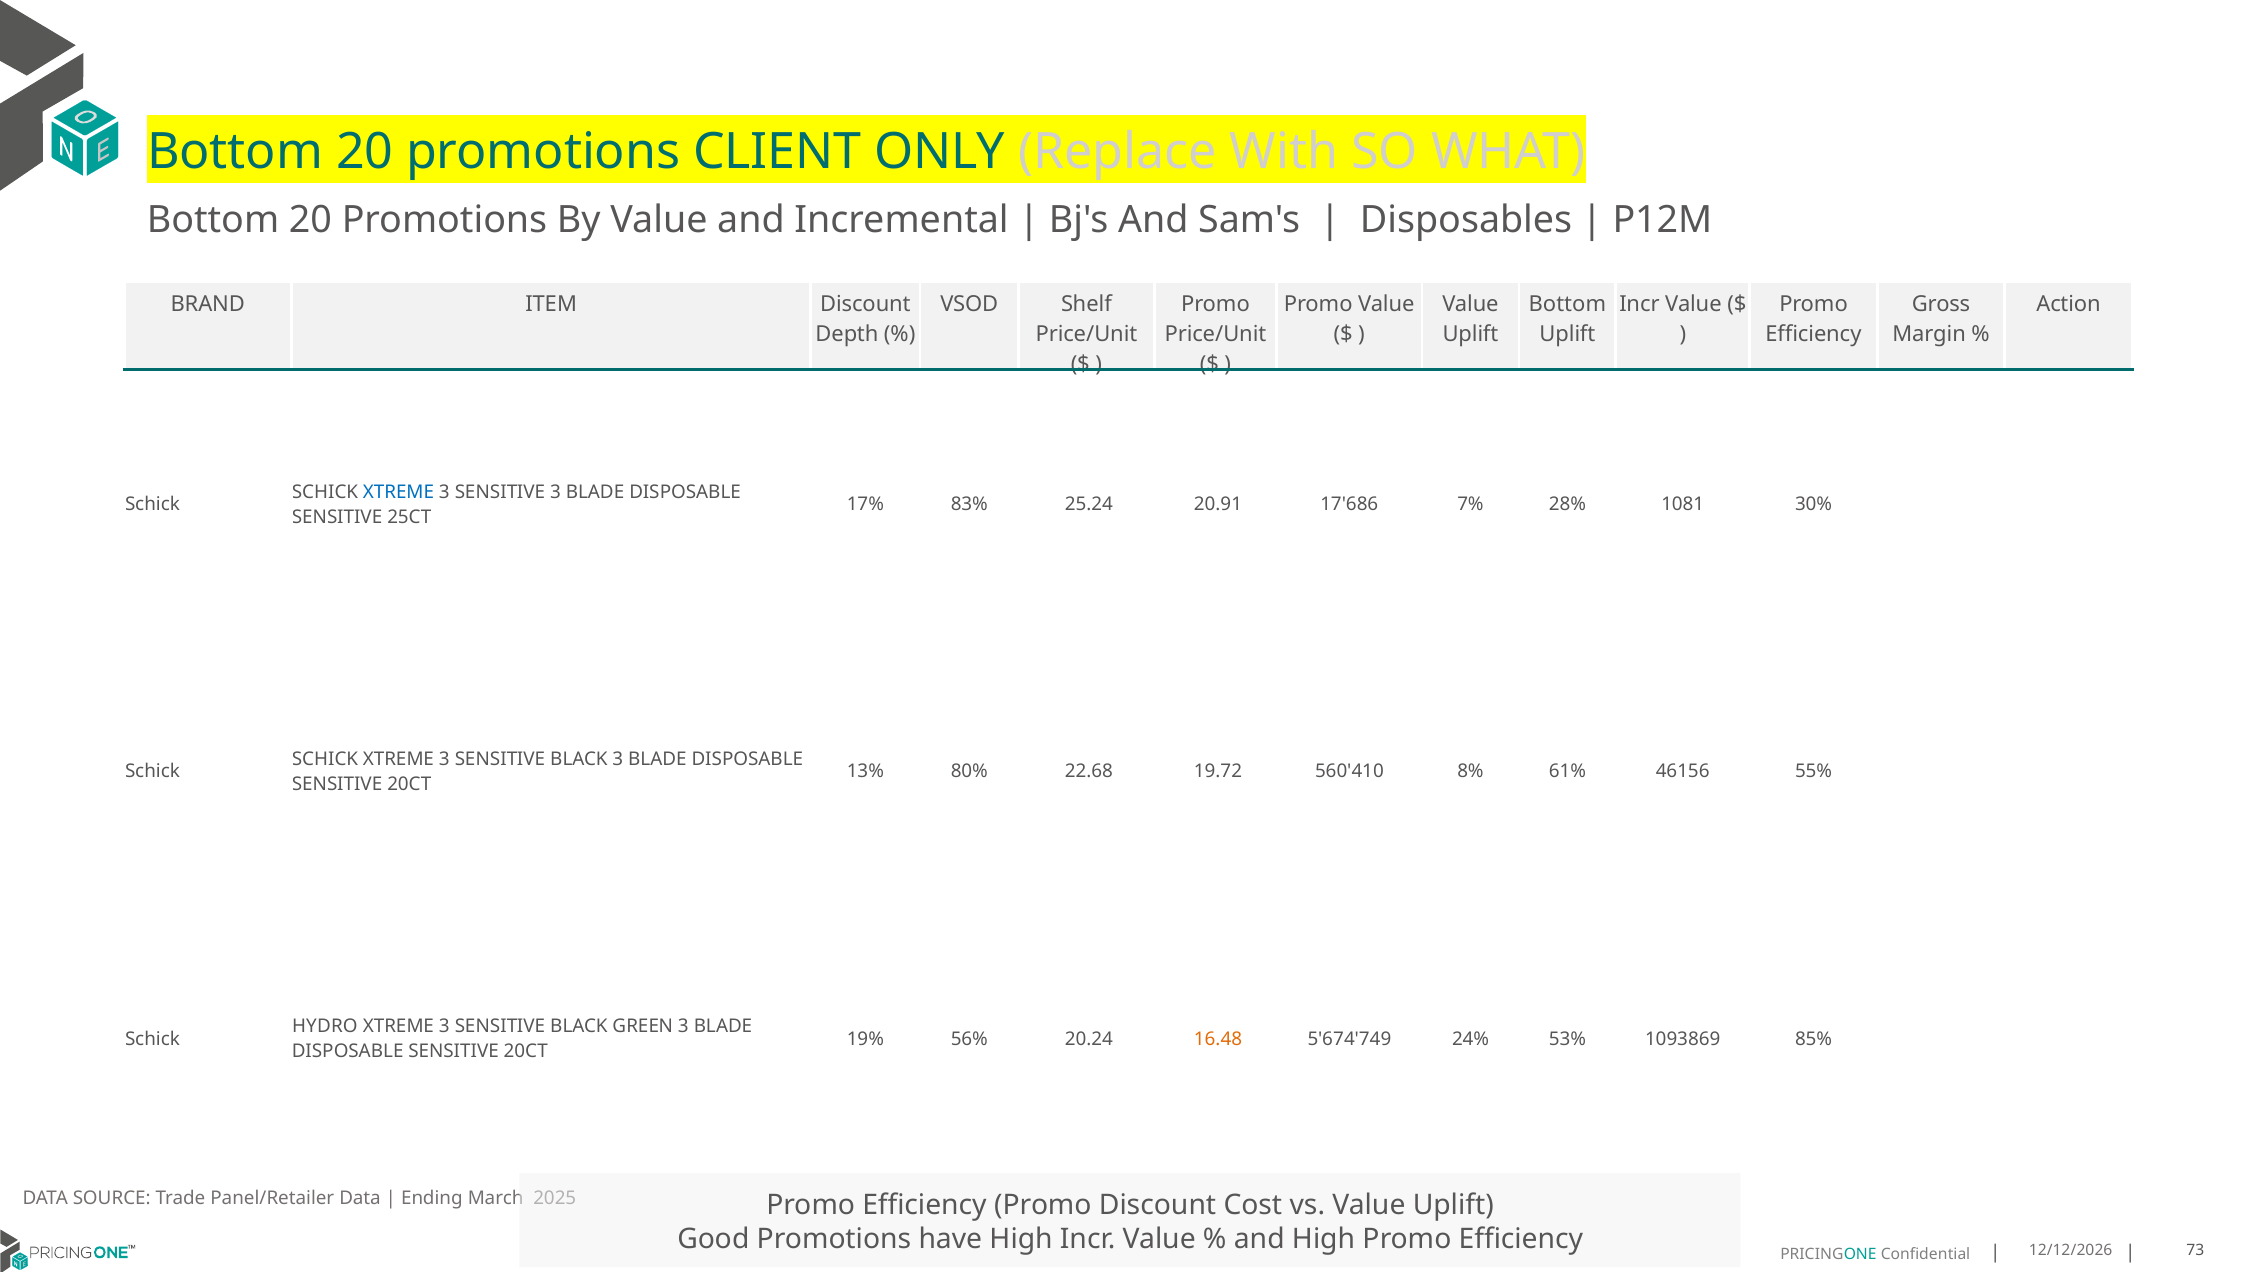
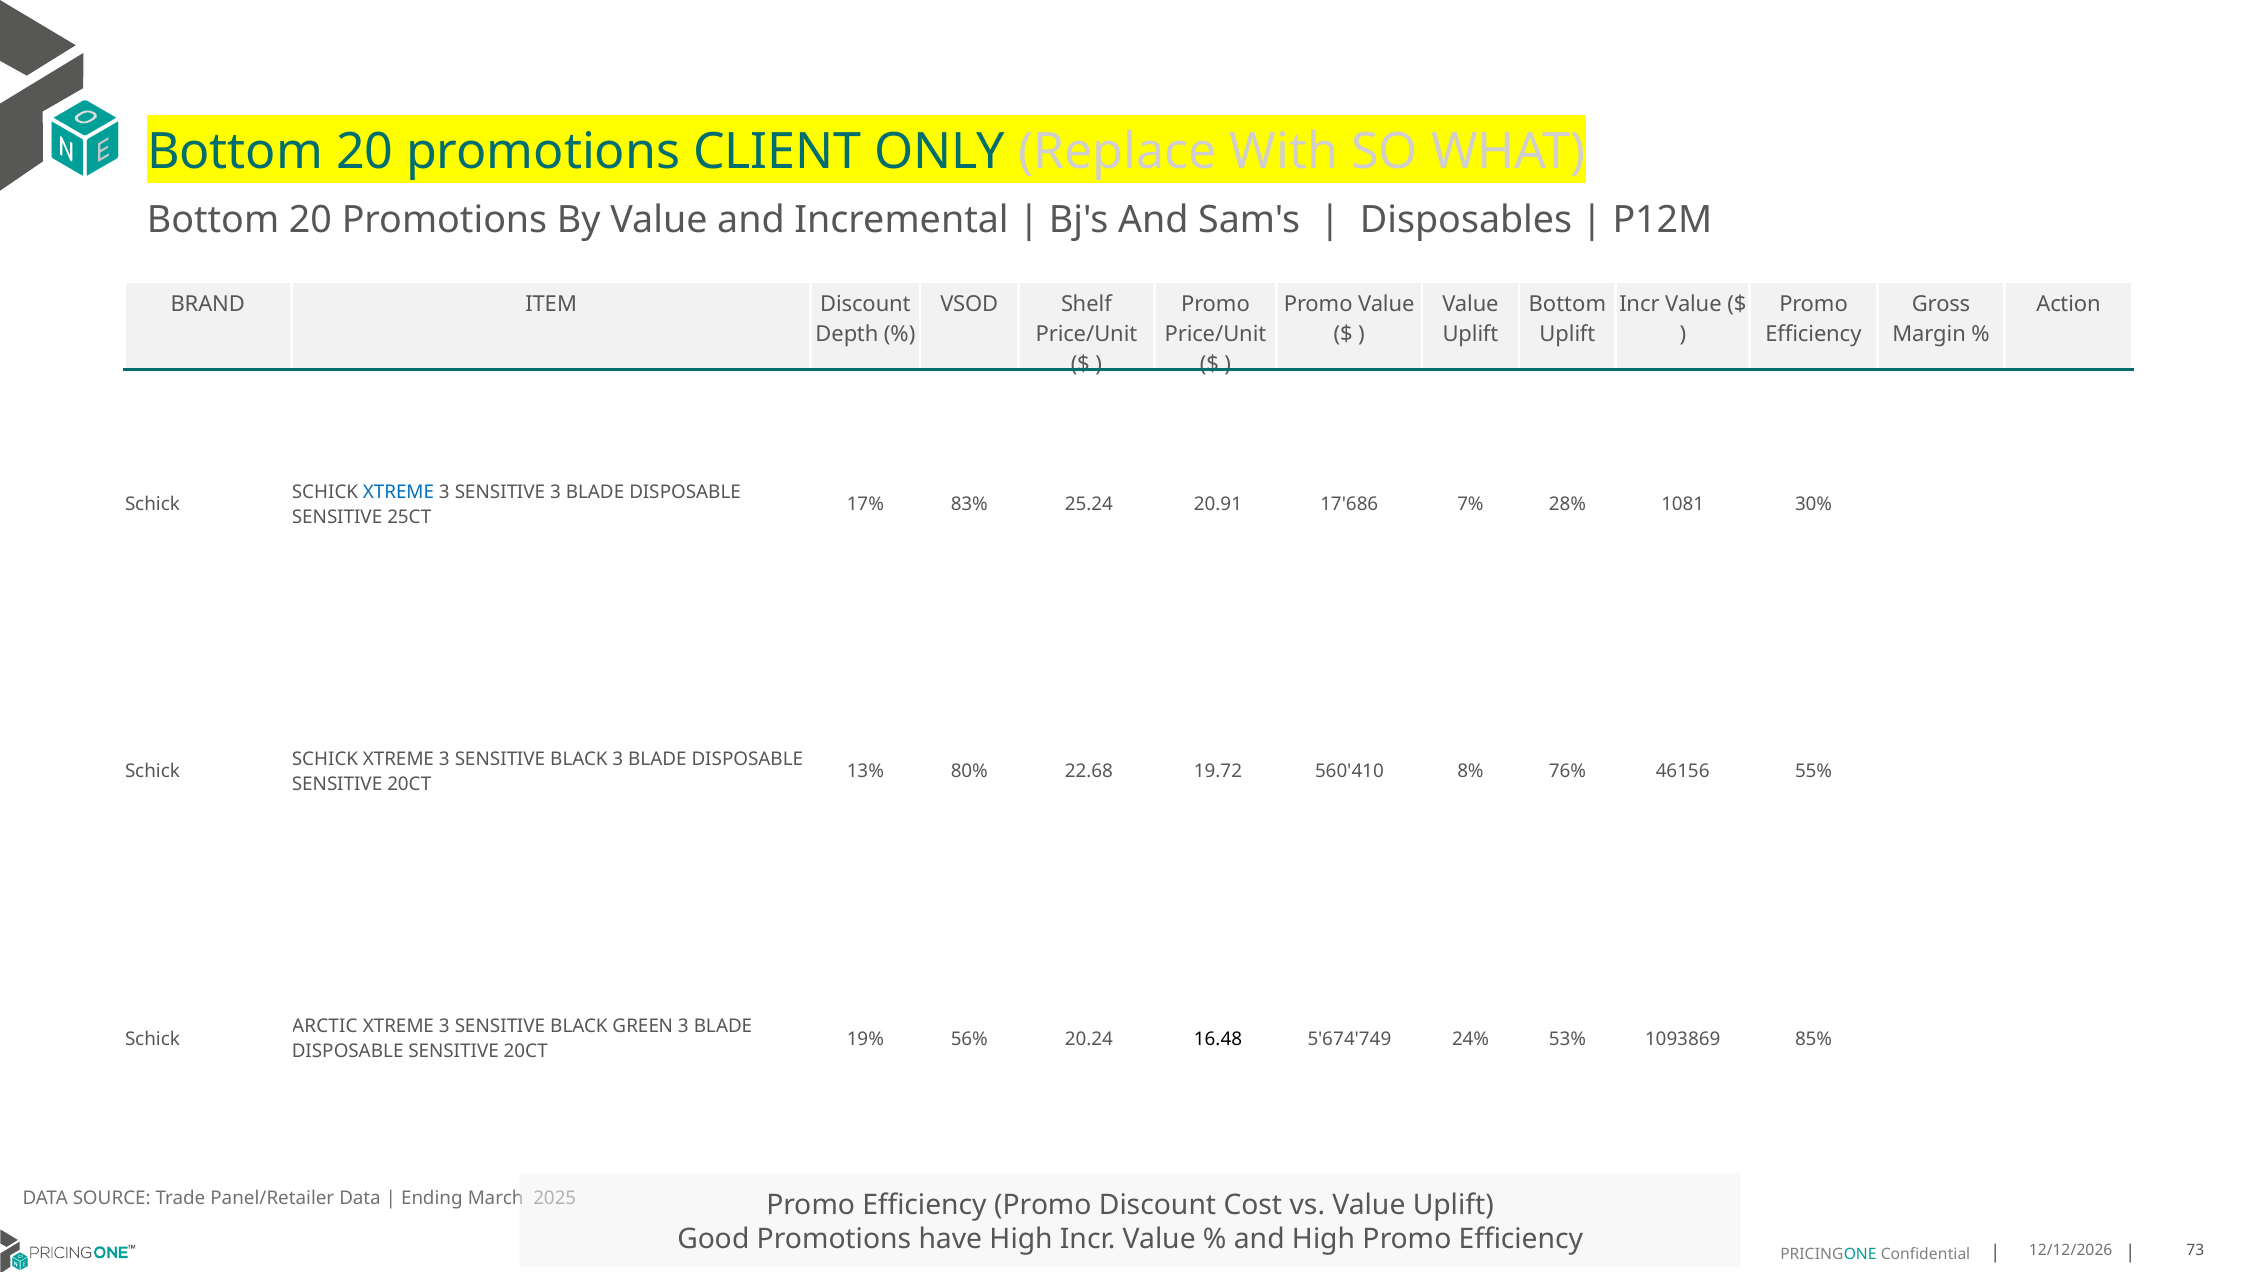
61%: 61% -> 76% (1567, 771)
HYDRO: HYDRO -> ARCTIC (325, 1026)
16.48 colour: orange -> black (1218, 1038)
